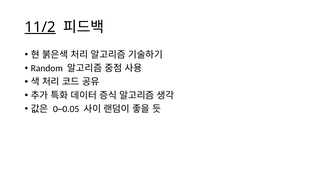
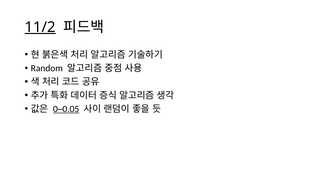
0~0.05 underline: none -> present (66, 109)
